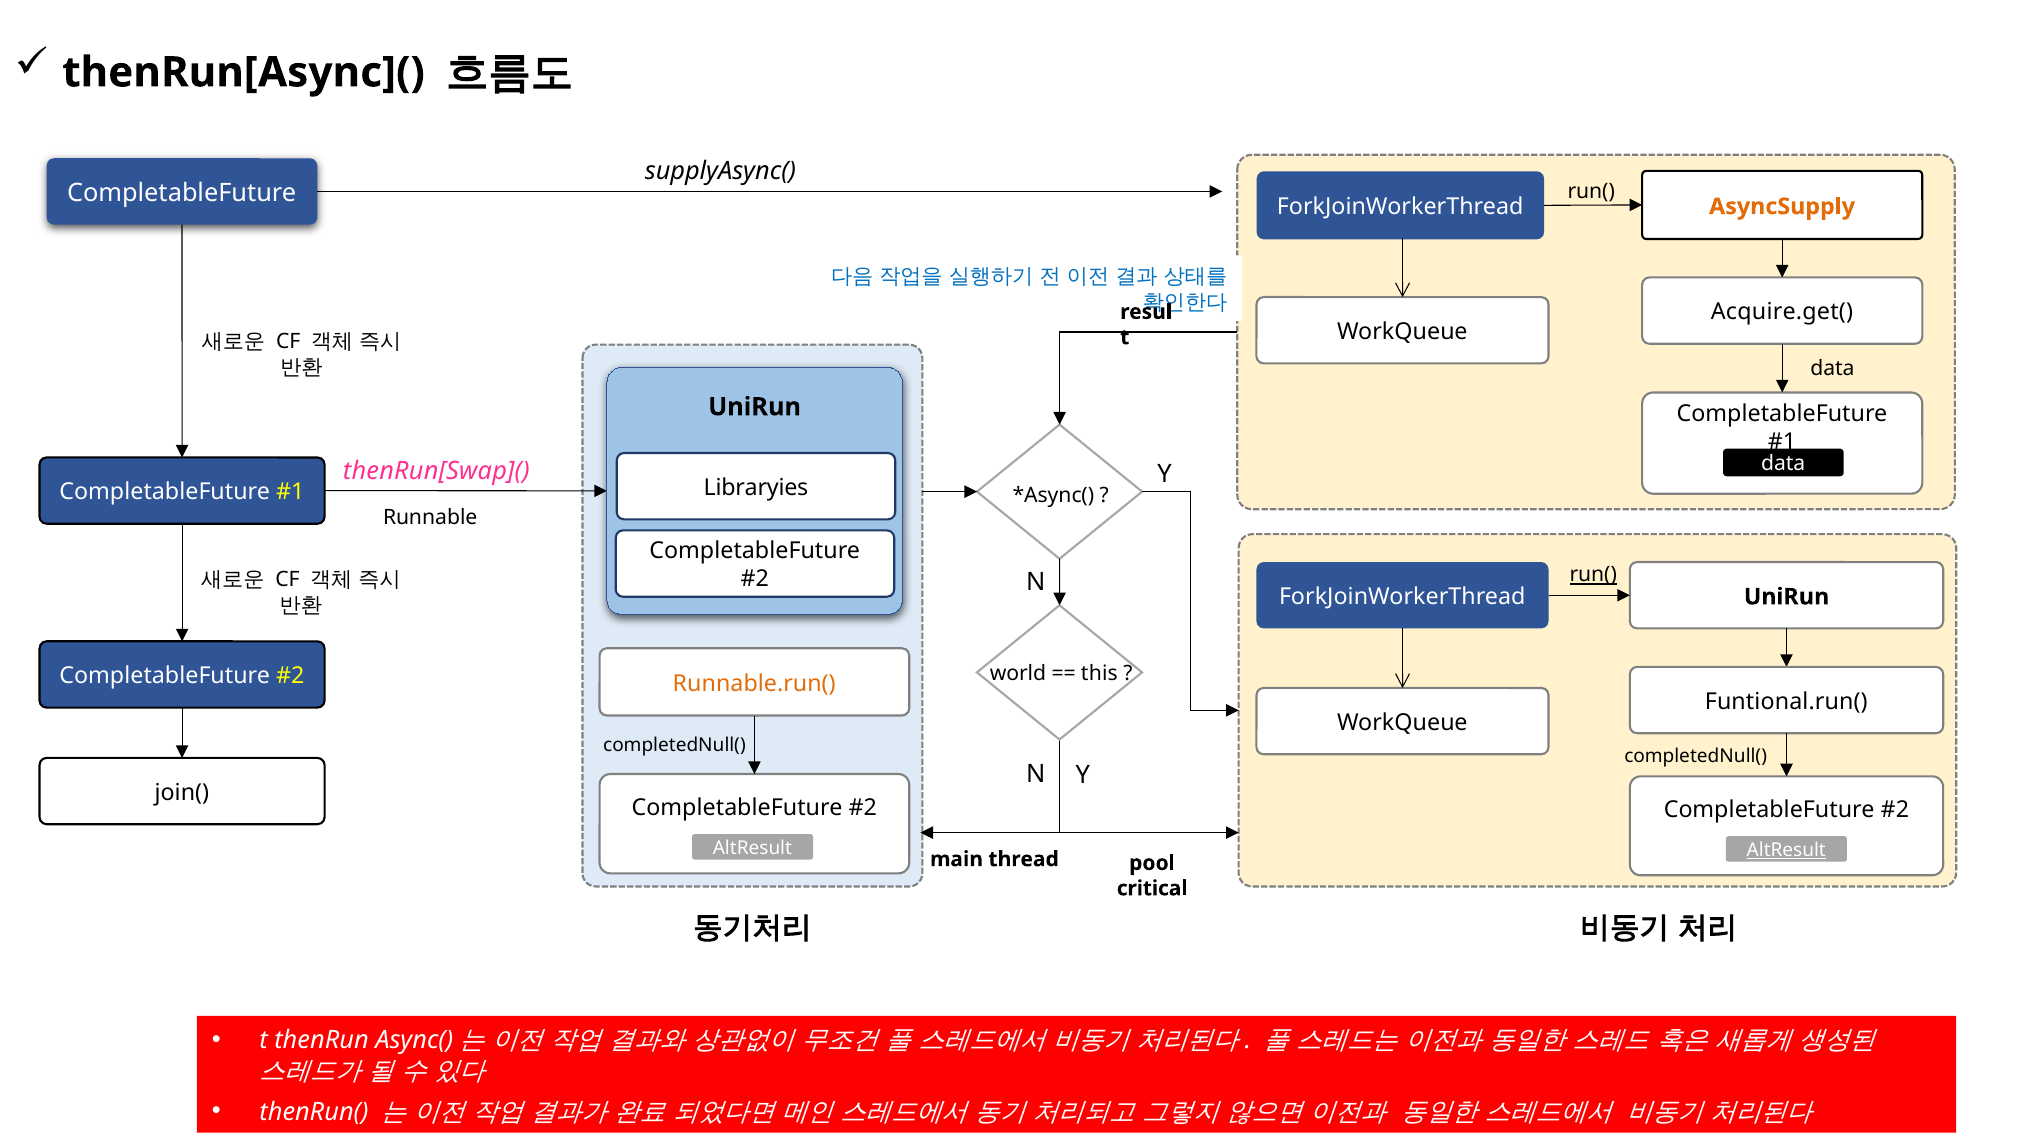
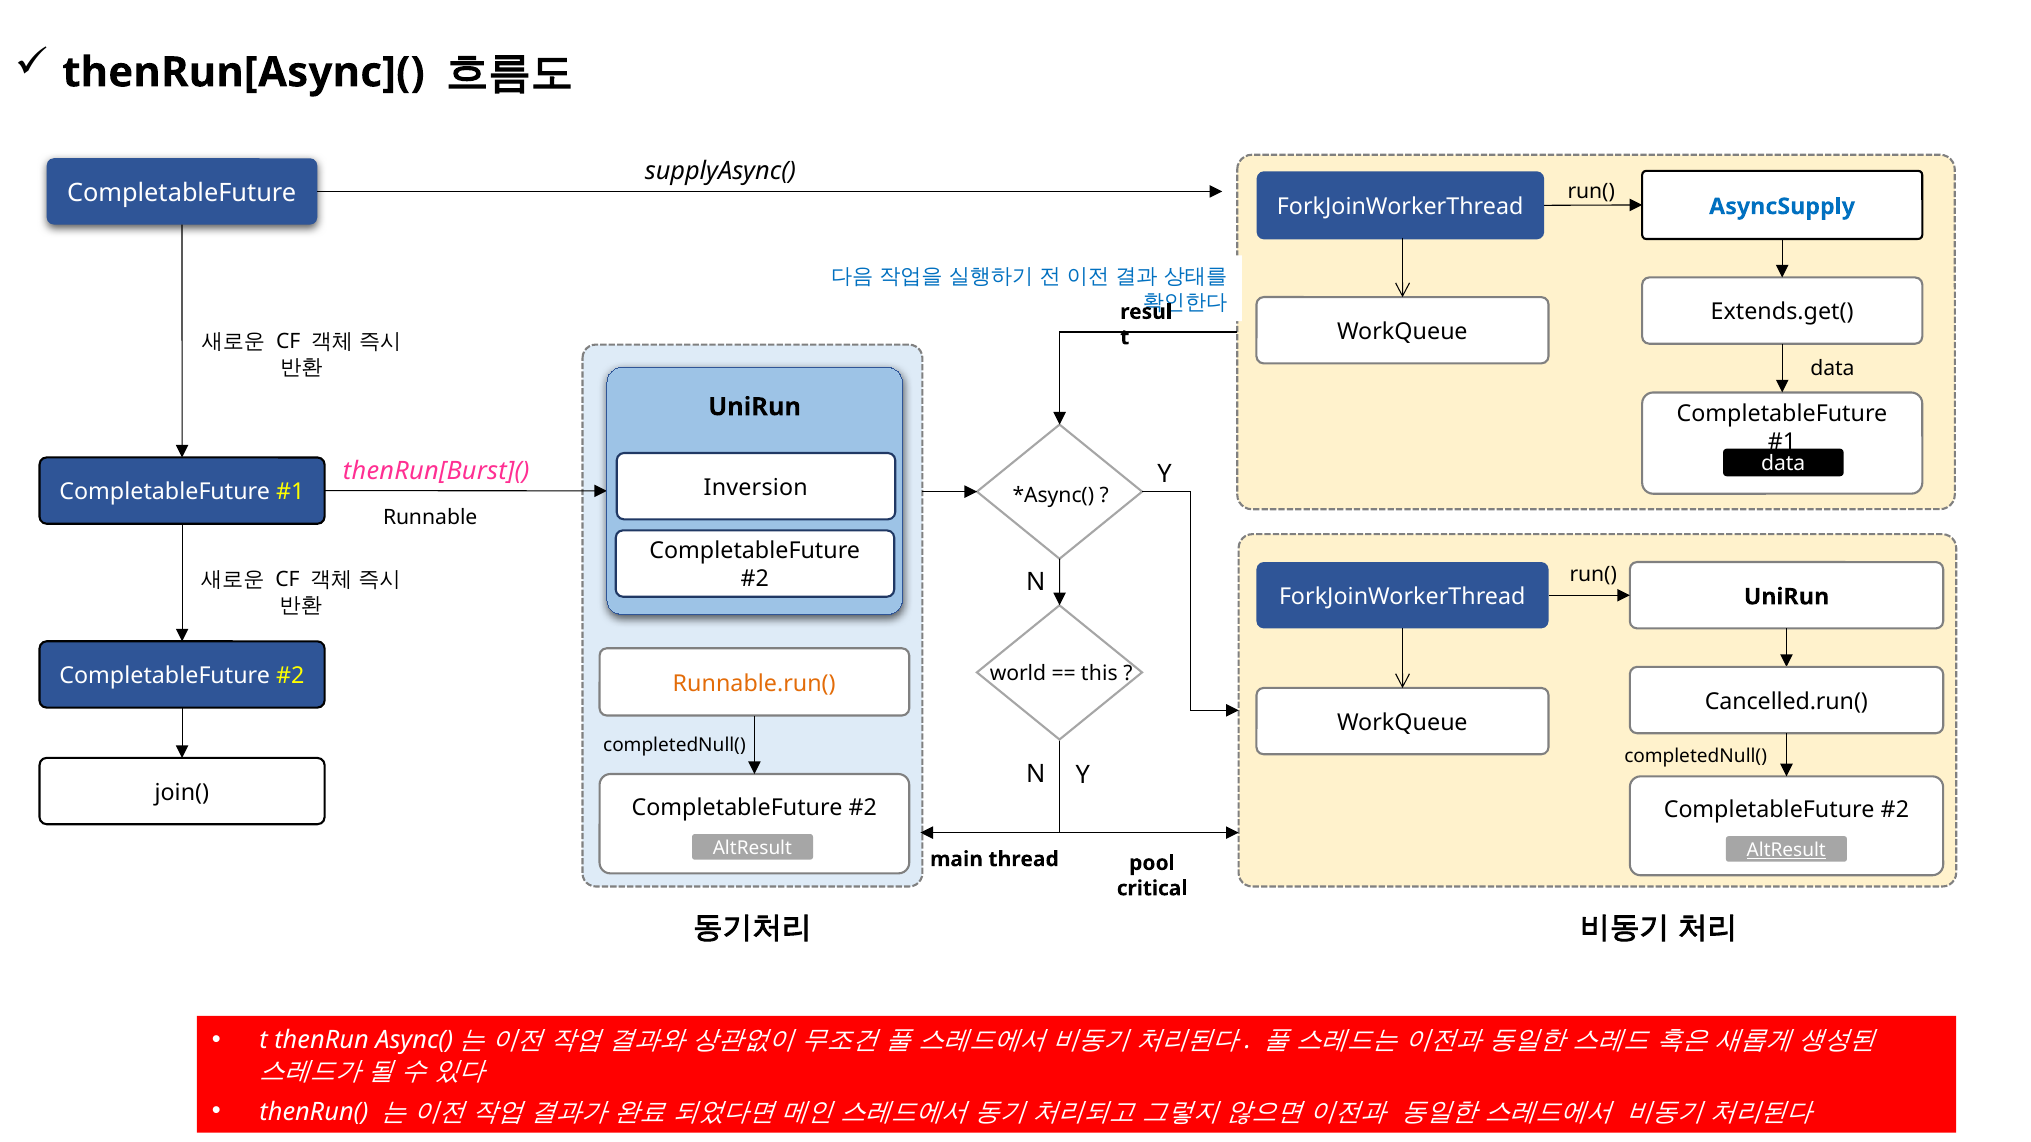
AsyncSupply colour: orange -> blue (1782, 207)
Acquire.get(: Acquire.get( -> Extends.get( (1782, 312)
thenRun[Swap](: thenRun[Swap]( -> thenRun[Burst]( (436, 471)
Libraryies: Libraryies -> Inversion (756, 488)
run( underline: present -> none (1593, 575)
Funtional.run(: Funtional.run( -> Cancelled.run( (1786, 702)
